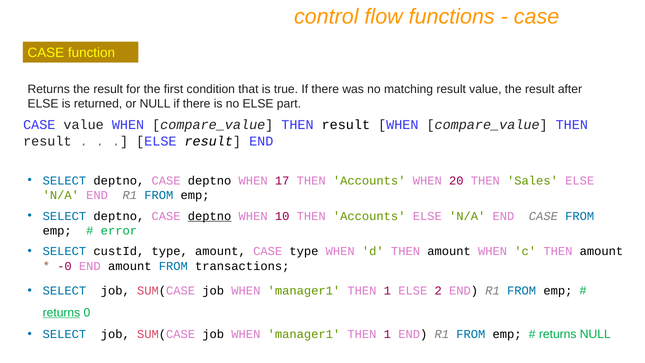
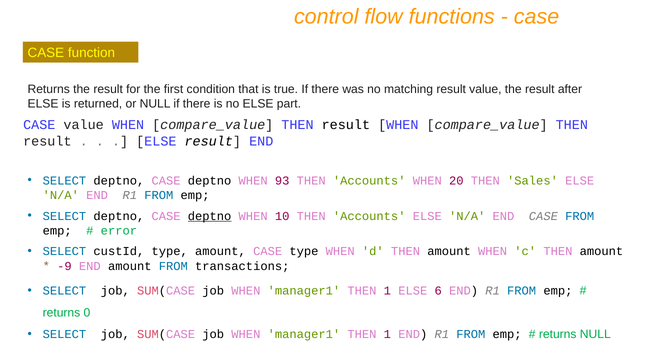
17: 17 -> 93 (282, 180)
-0: -0 -> -9 (64, 266)
2: 2 -> 6 (438, 291)
returns underline: present -> none (61, 312)
